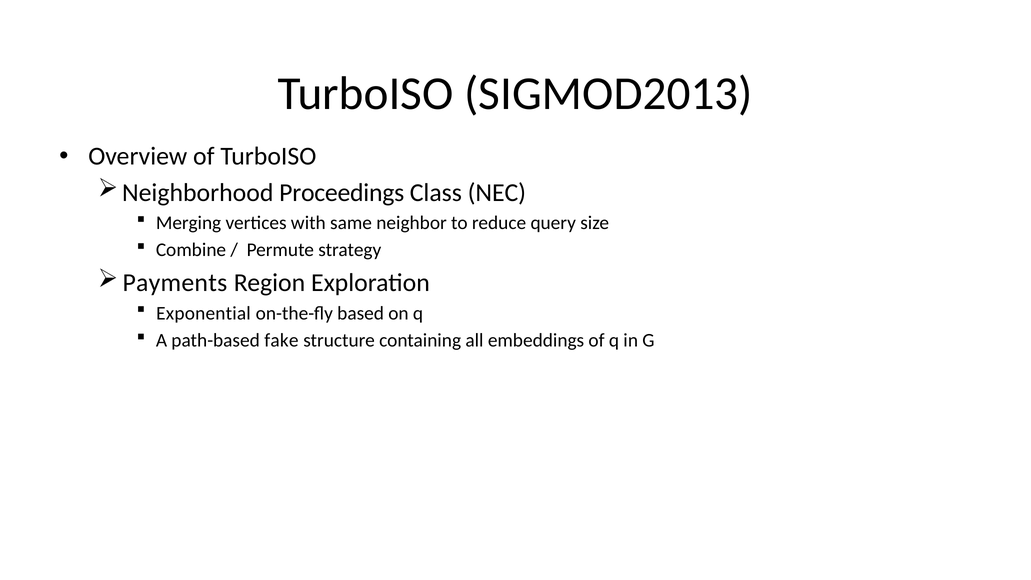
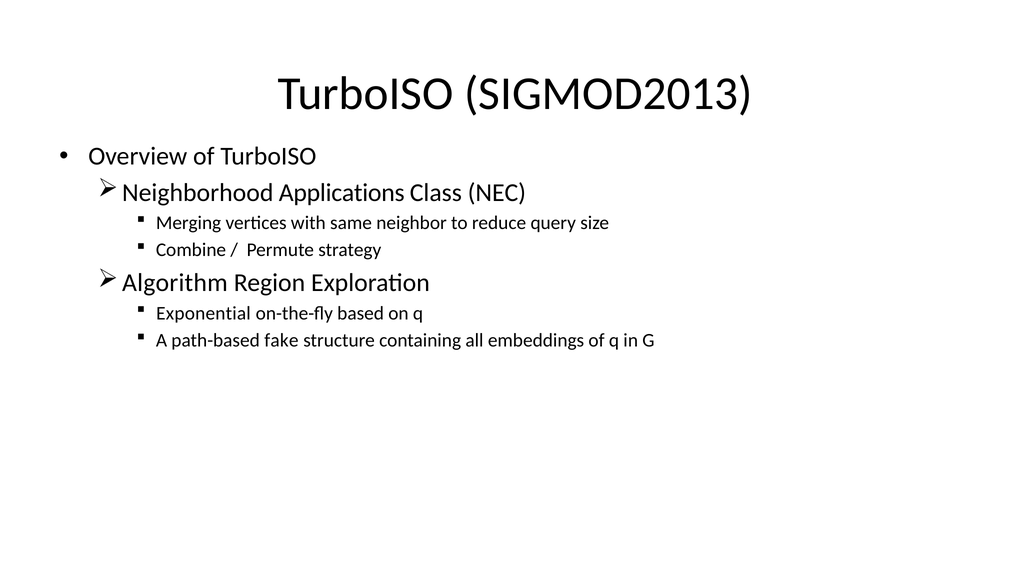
Proceedings: Proceedings -> Applications (342, 193)
Payments: Payments -> Algorithm (175, 283)
